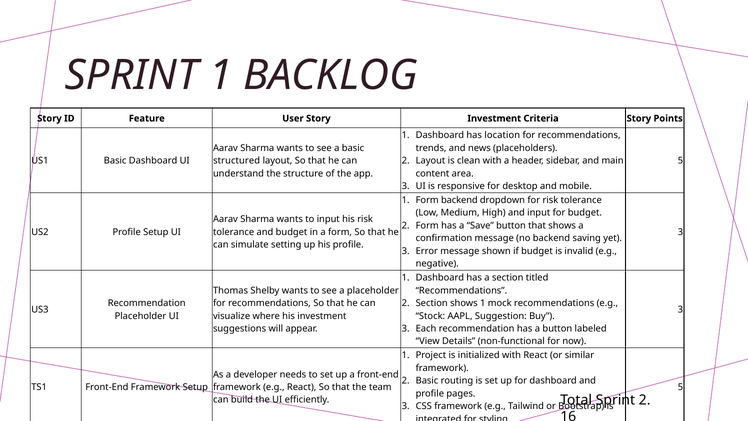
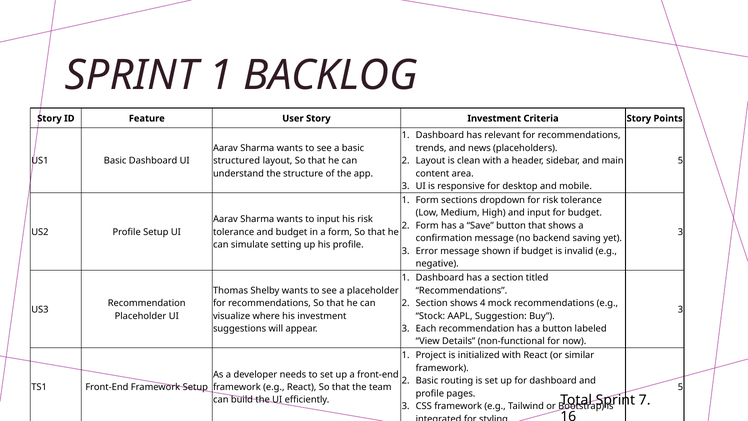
location: location -> relevant (502, 135)
Form backend: backend -> sections (459, 200)
shows 1: 1 -> 4 (483, 303)
2: 2 -> 7 (645, 400)
